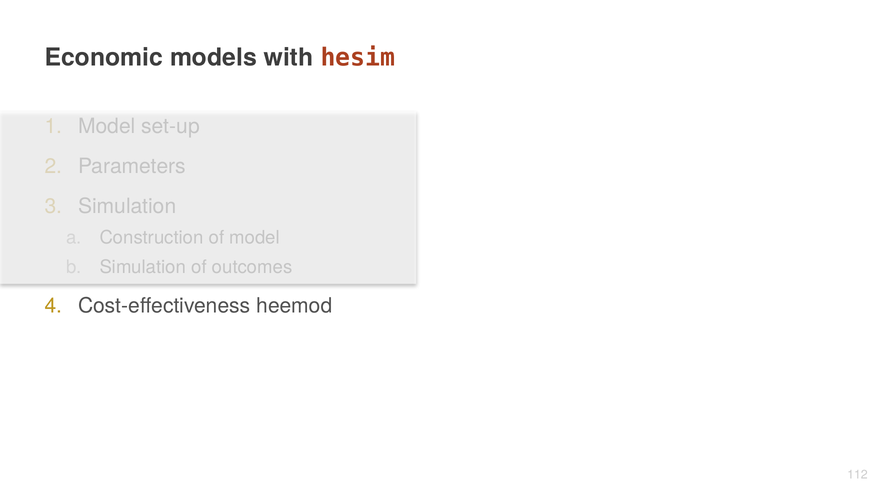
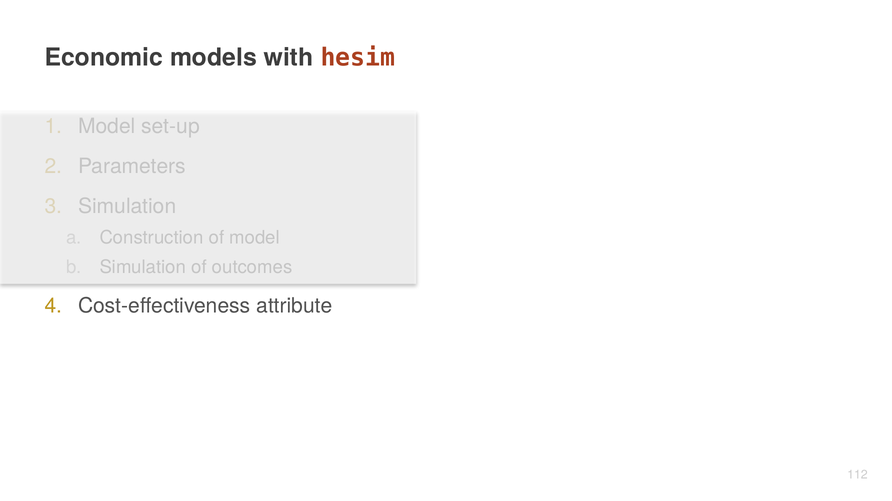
heemod: heemod -> attribute (294, 306)
